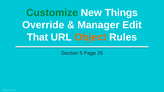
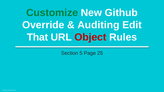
Things: Things -> Github (121, 13)
Manager: Manager -> Auditing (98, 25)
Object colour: orange -> red (90, 37)
